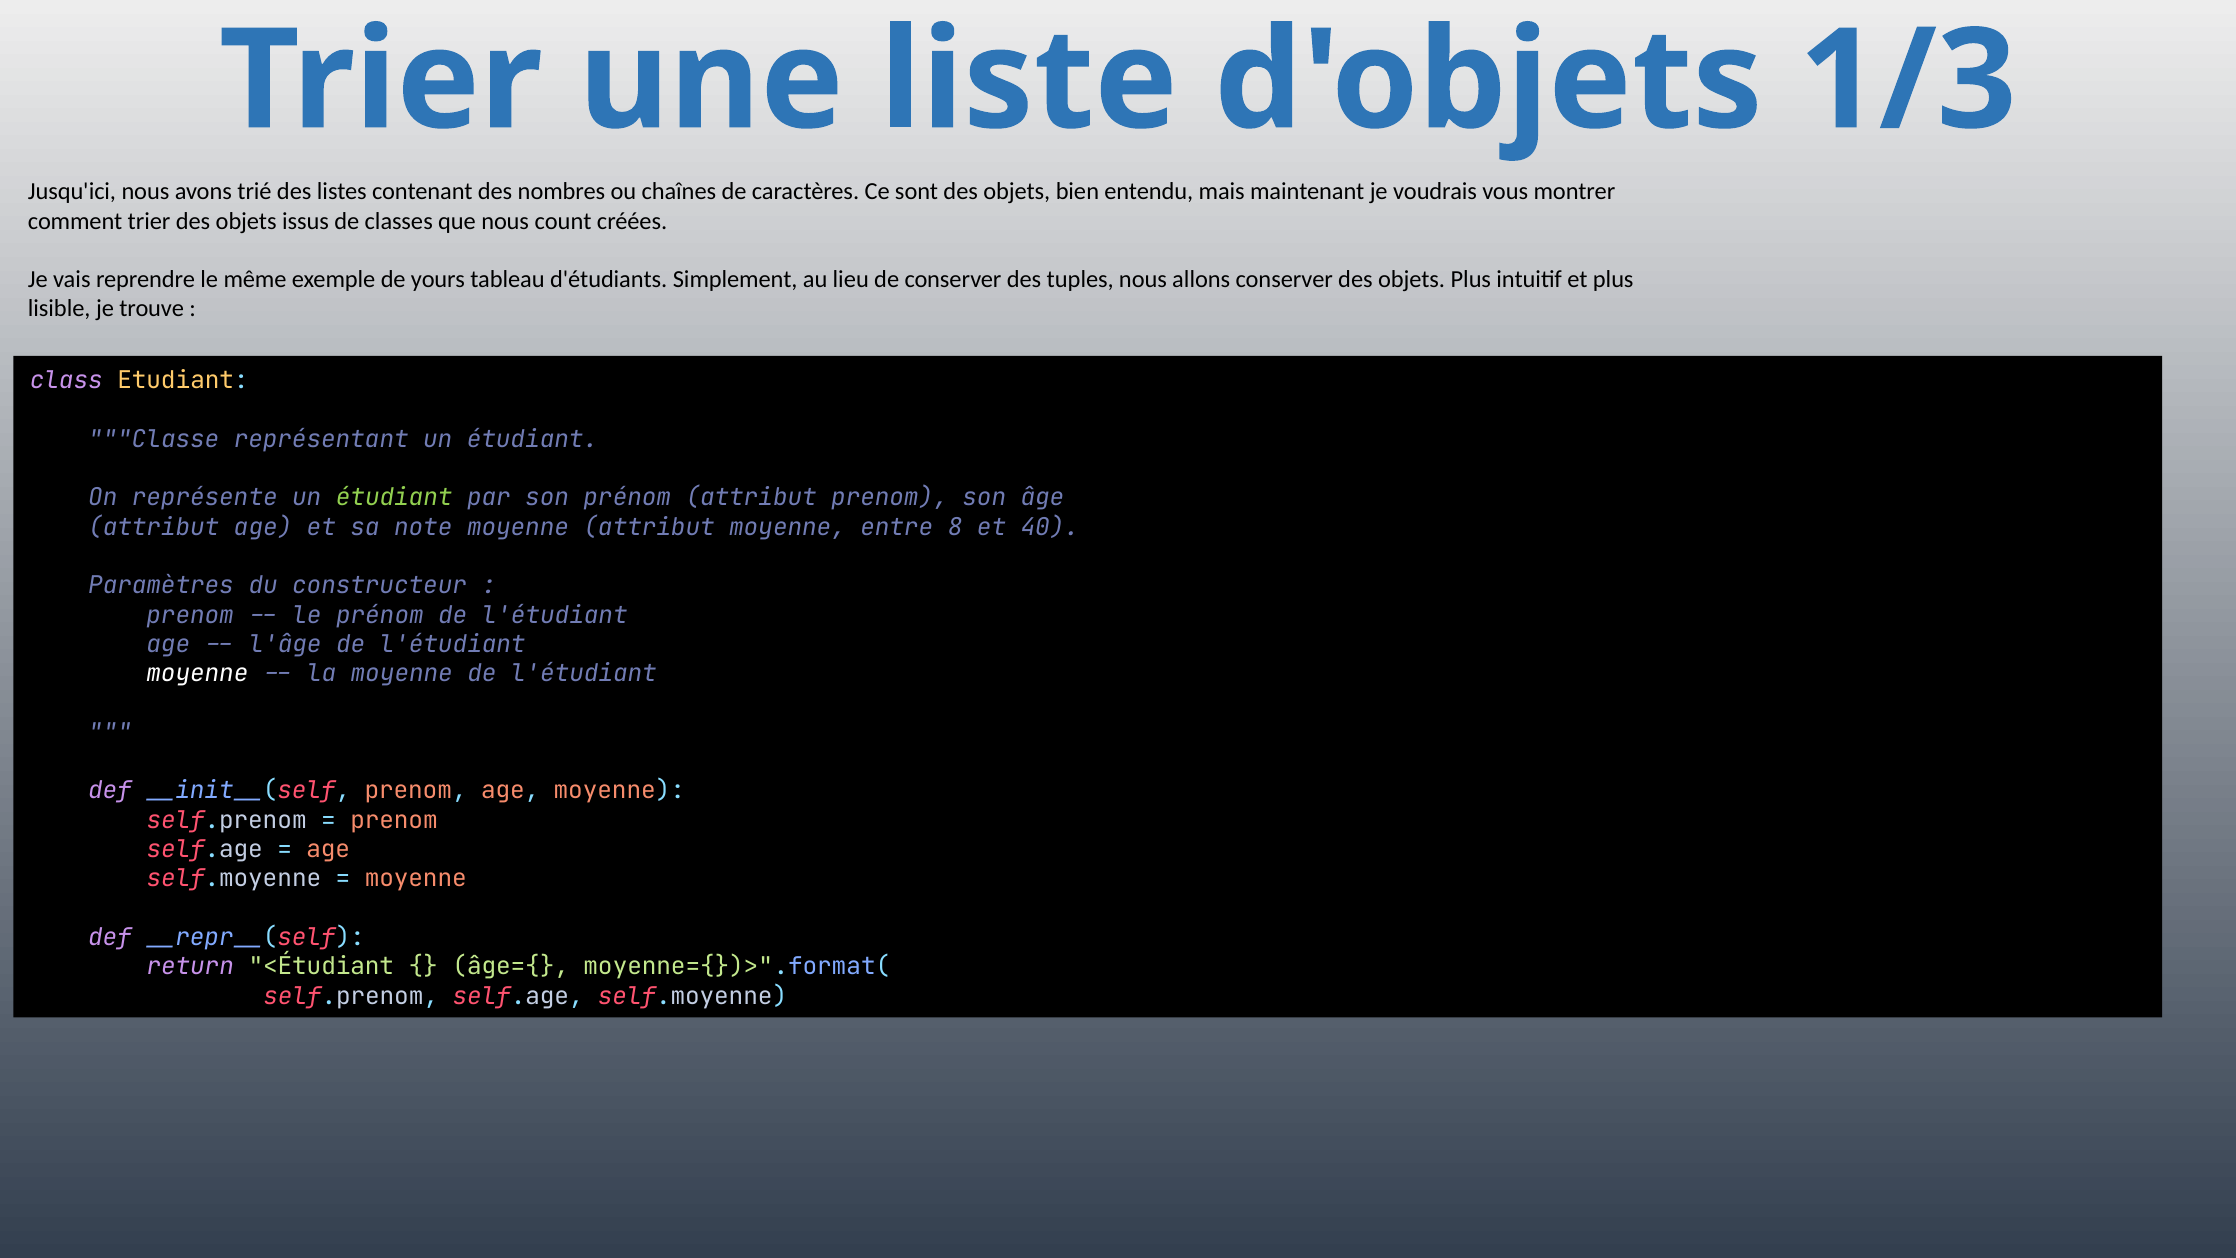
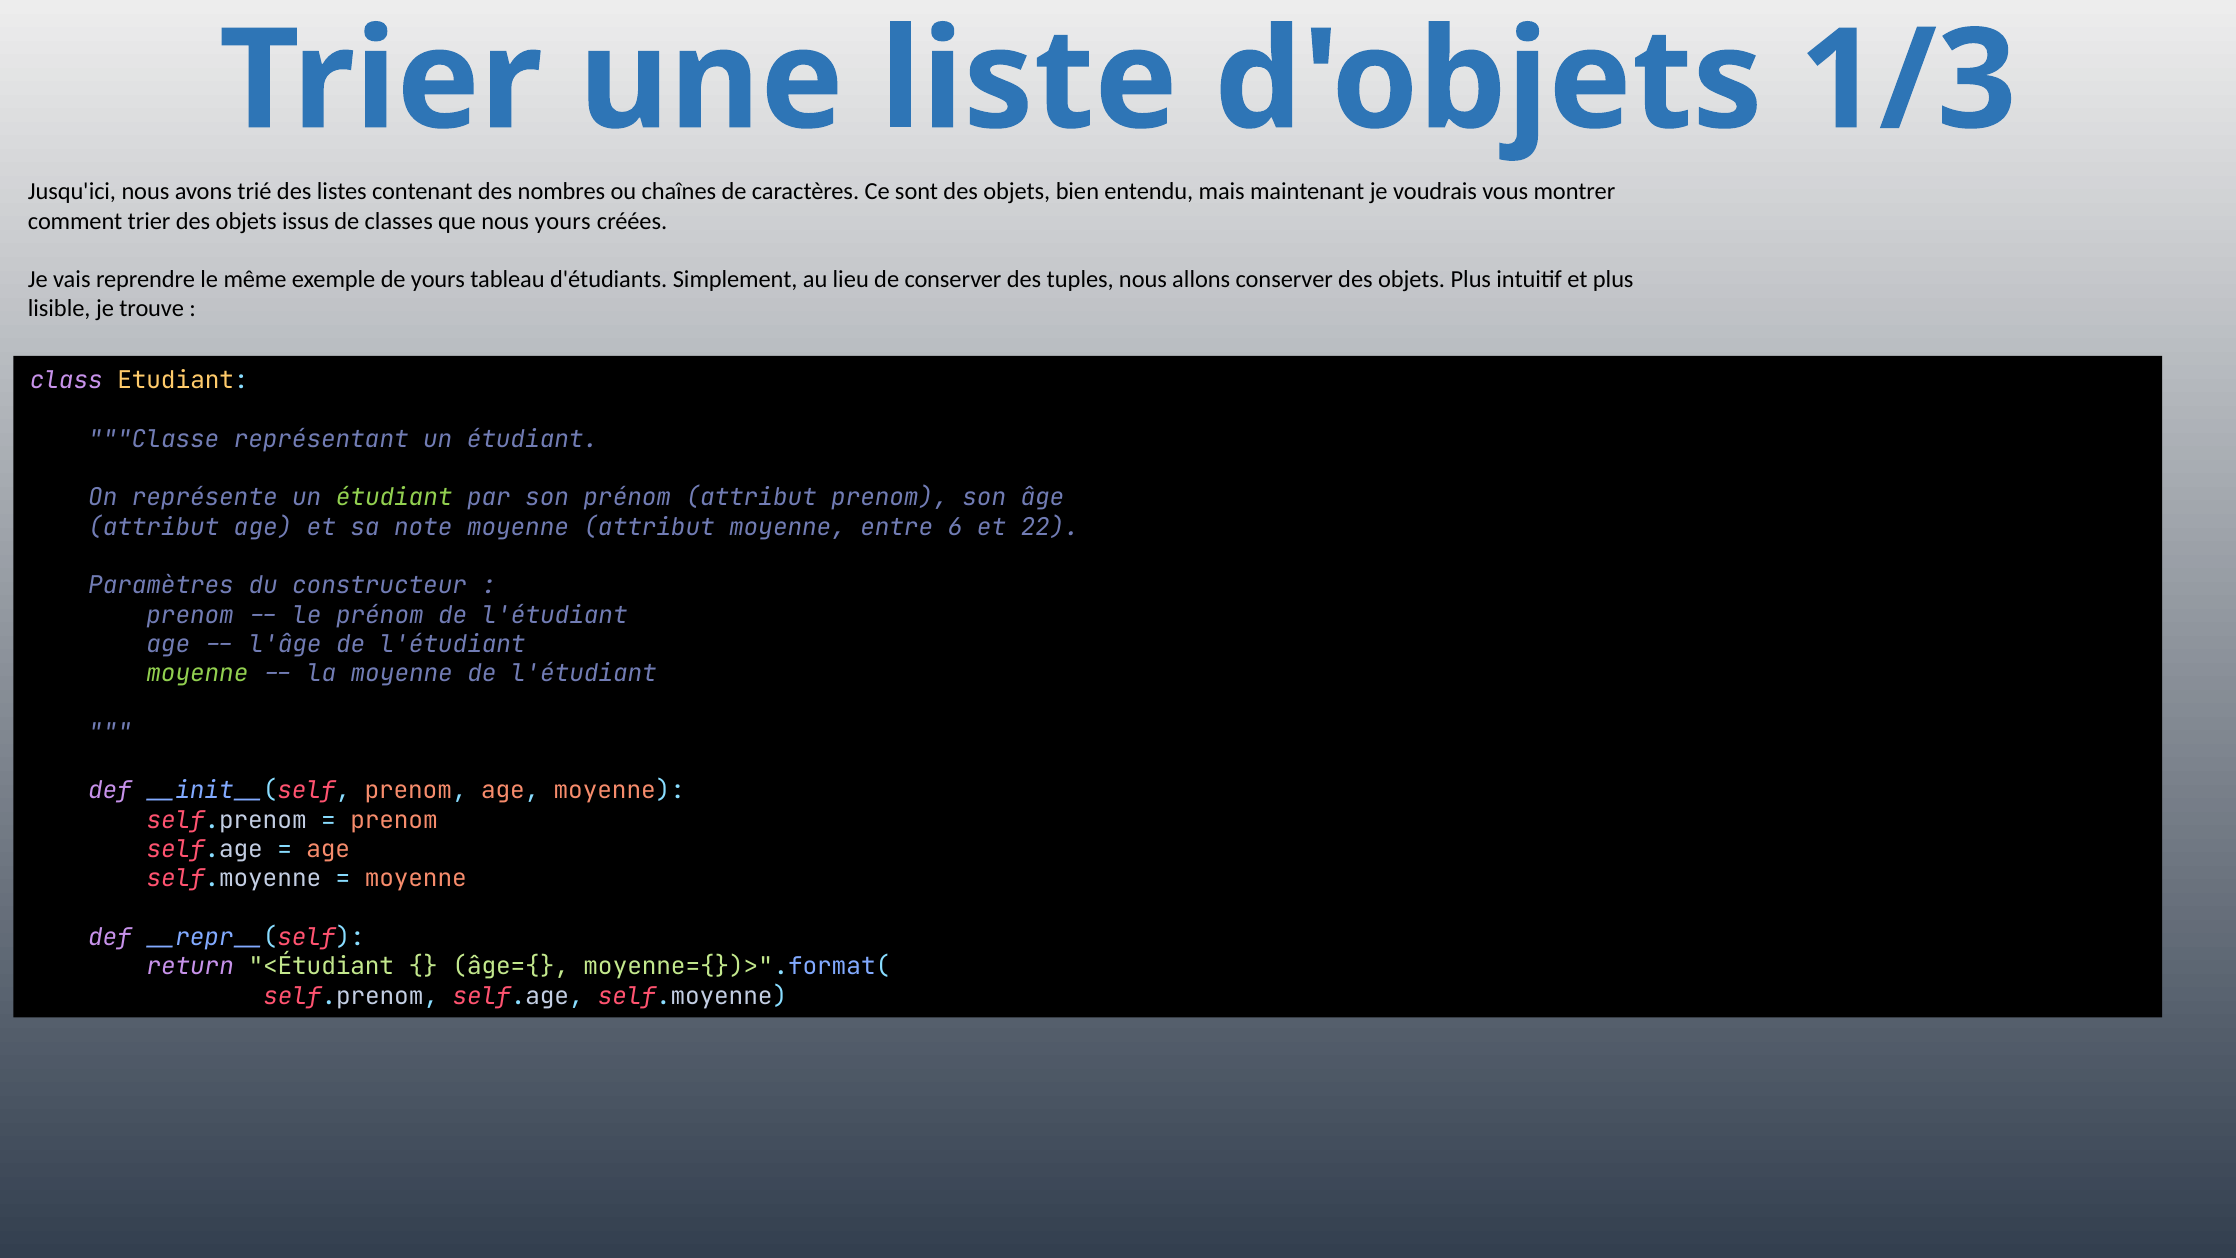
nous count: count -> yours (563, 221)
8: 8 -> 6 (955, 527)
40: 40 -> 22 (1050, 527)
moyenne colour: white -> light green (197, 673)
